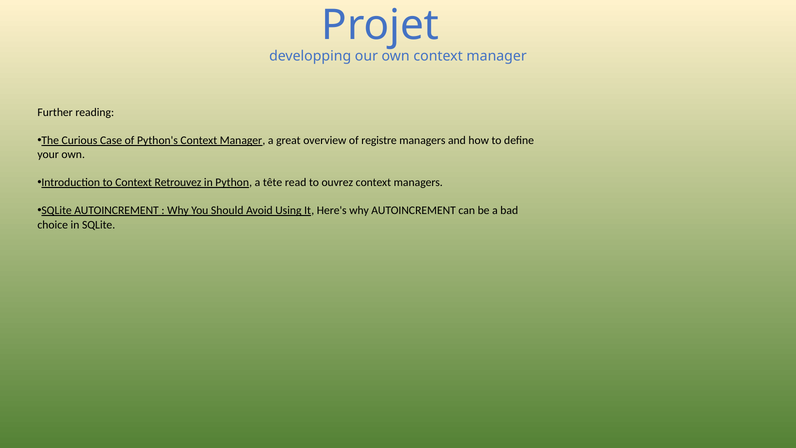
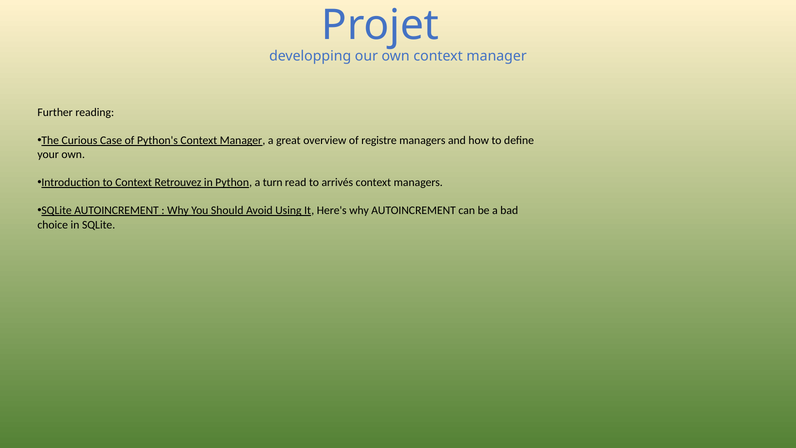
tête: tête -> turn (273, 182)
ouvrez: ouvrez -> arrivés (337, 182)
